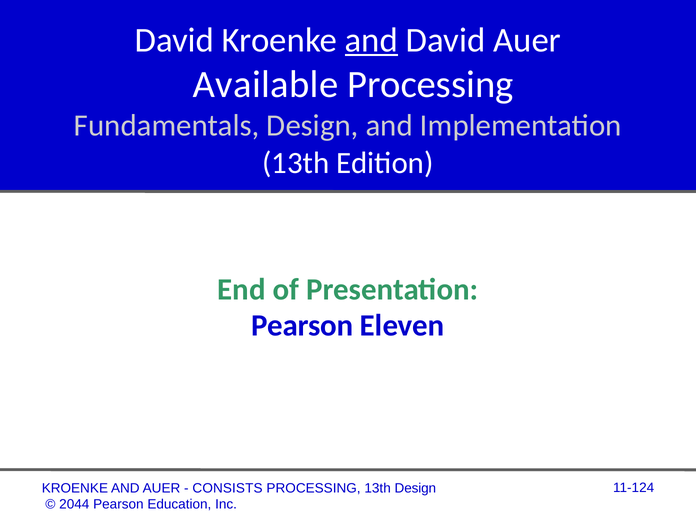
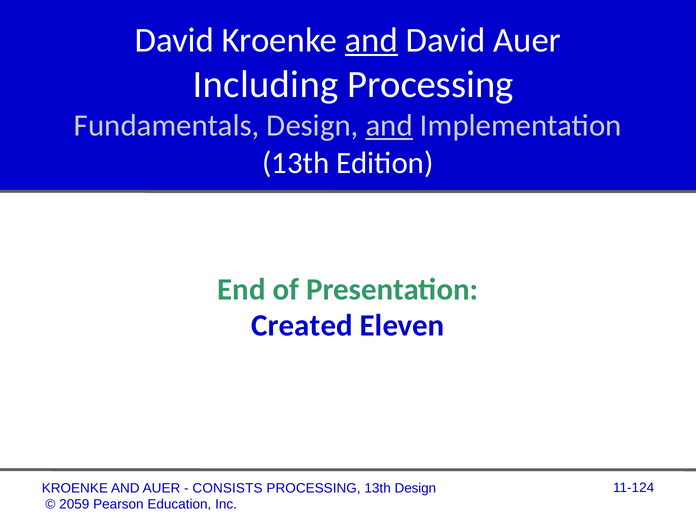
Available: Available -> Including (266, 84)
and underline: none -> present (389, 126)
Pearson: Pearson -> Created (302, 326)
2044: 2044 -> 2059 (74, 504)
